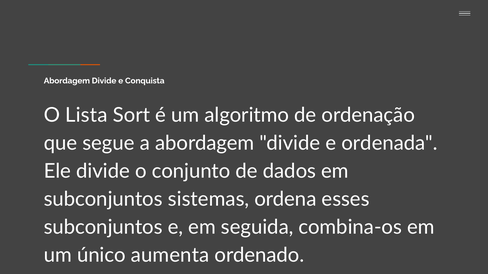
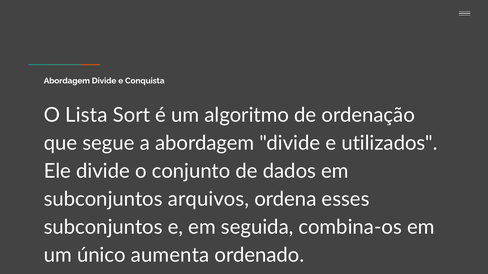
ordenada: ordenada -> utilizados (390, 144)
sistemas: sistemas -> arquivos (208, 200)
